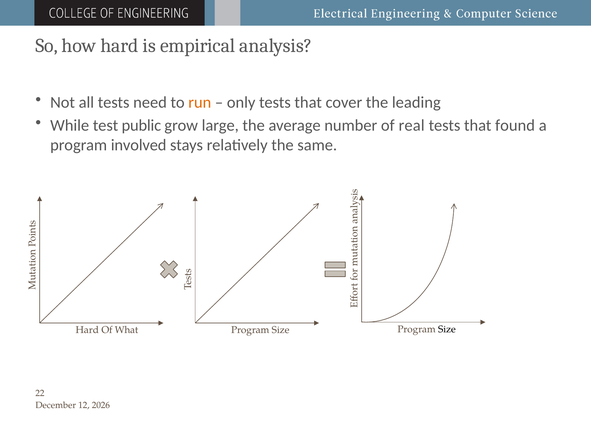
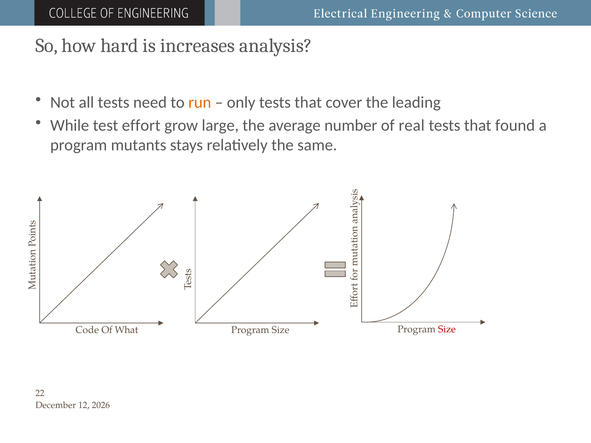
empirical: empirical -> increases (197, 46)
public: public -> effort (141, 126)
involved: involved -> mutants (139, 145)
Size colour: black -> red (447, 329)
Hard: Hard -> Code (87, 330)
